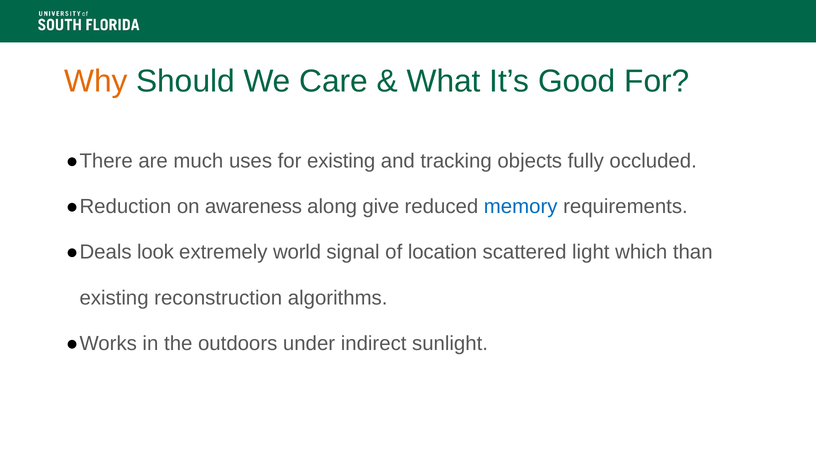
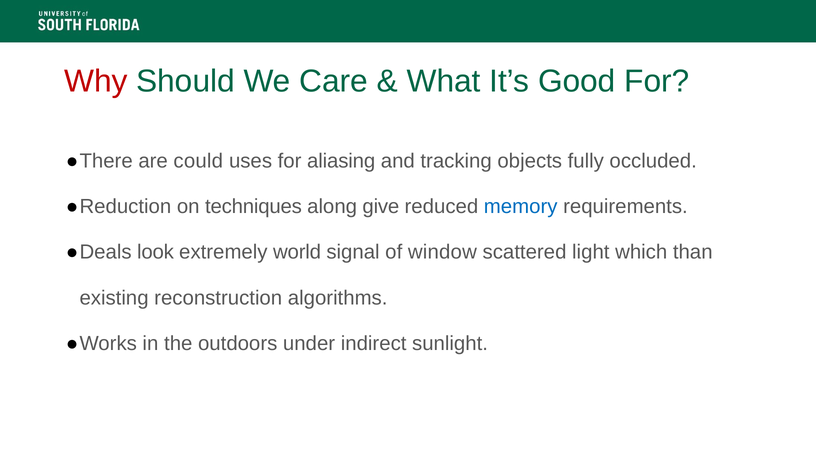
Why colour: orange -> red (96, 81)
much: much -> could (198, 161)
for existing: existing -> aliasing (341, 161)
awareness: awareness -> techniques (253, 207)
location: location -> window (442, 252)
